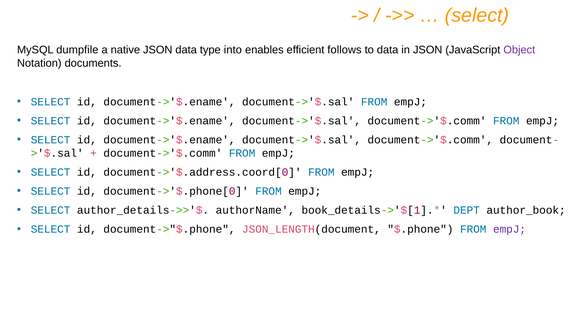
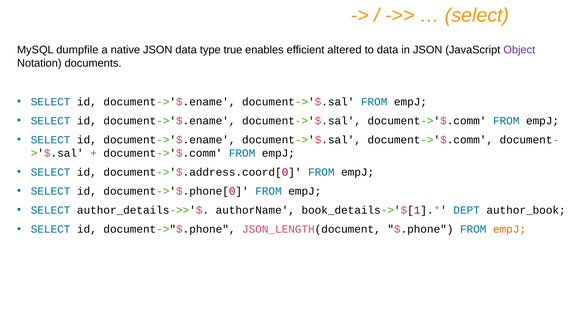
into: into -> true (233, 50)
follows: follows -> altered (344, 50)
empJ colour: purple -> orange (510, 229)
